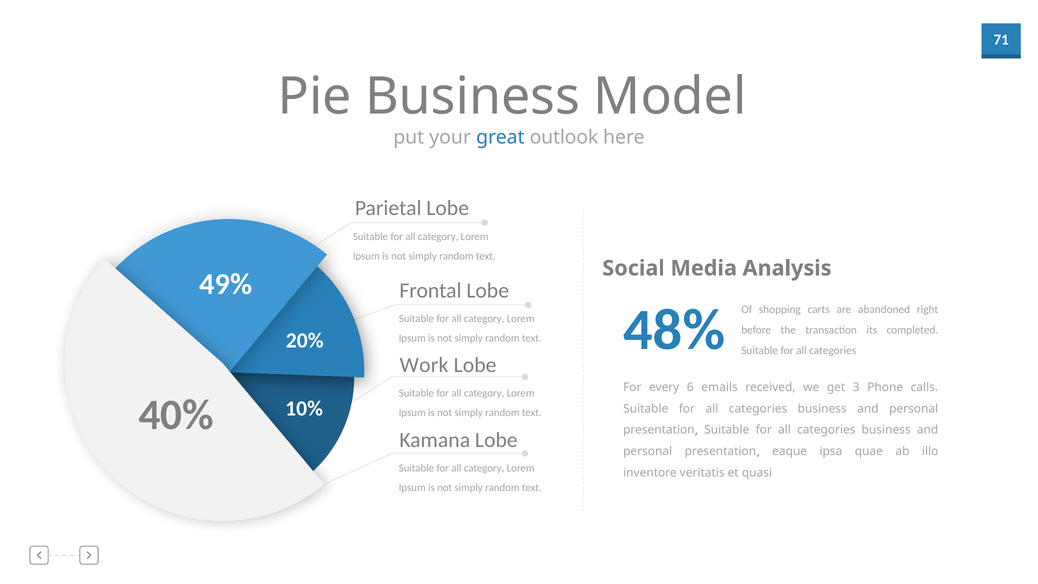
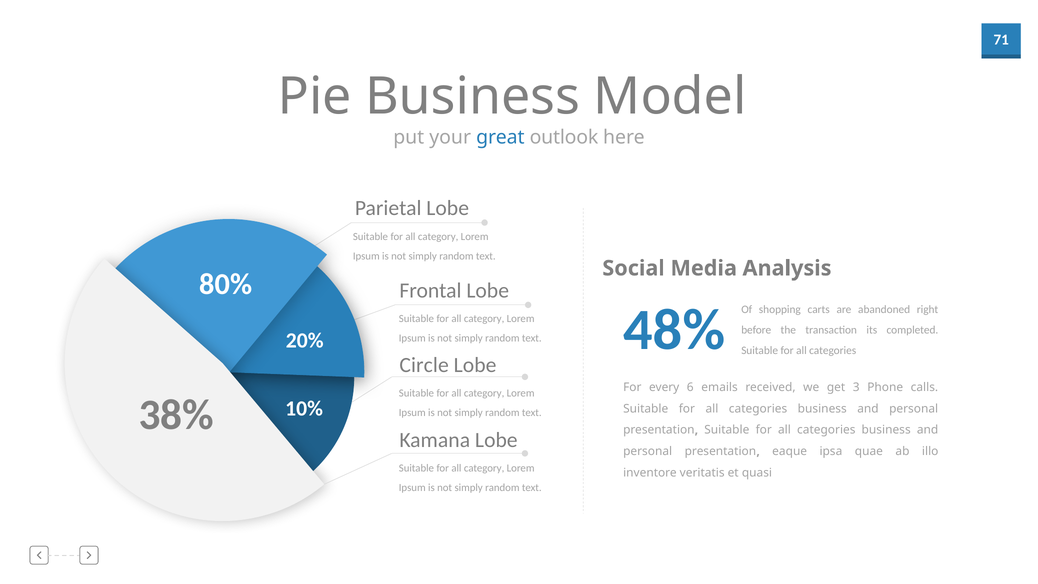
49%: 49% -> 80% (226, 284)
Work: Work -> Circle (424, 365)
40%: 40% -> 38% (176, 415)
